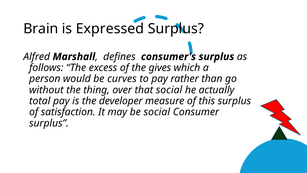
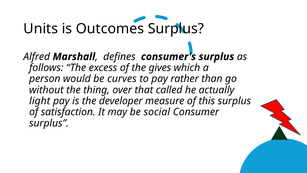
Brain: Brain -> Units (41, 29)
Expressed: Expressed -> Outcomes (110, 29)
that social: social -> called (169, 90)
total: total -> light (40, 101)
